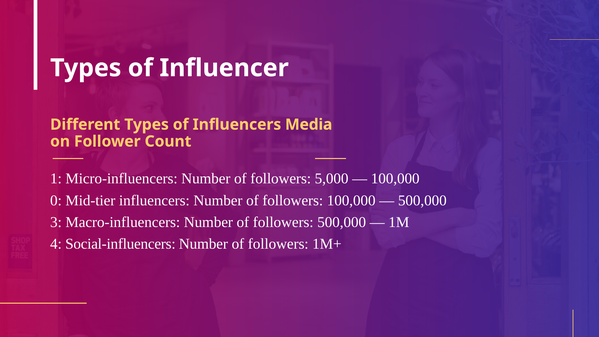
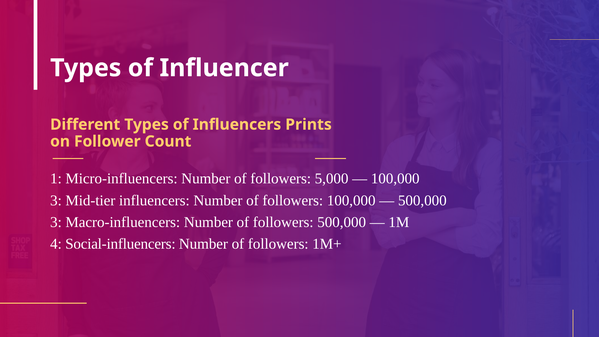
Media: Media -> Prints (309, 124)
0: 0 -> 3 (56, 200)
